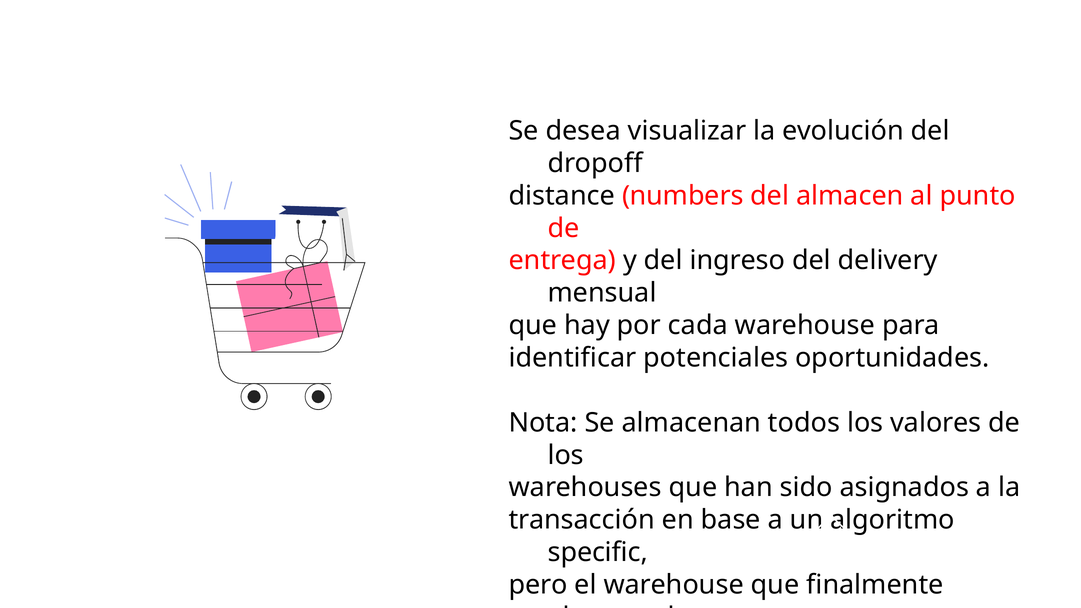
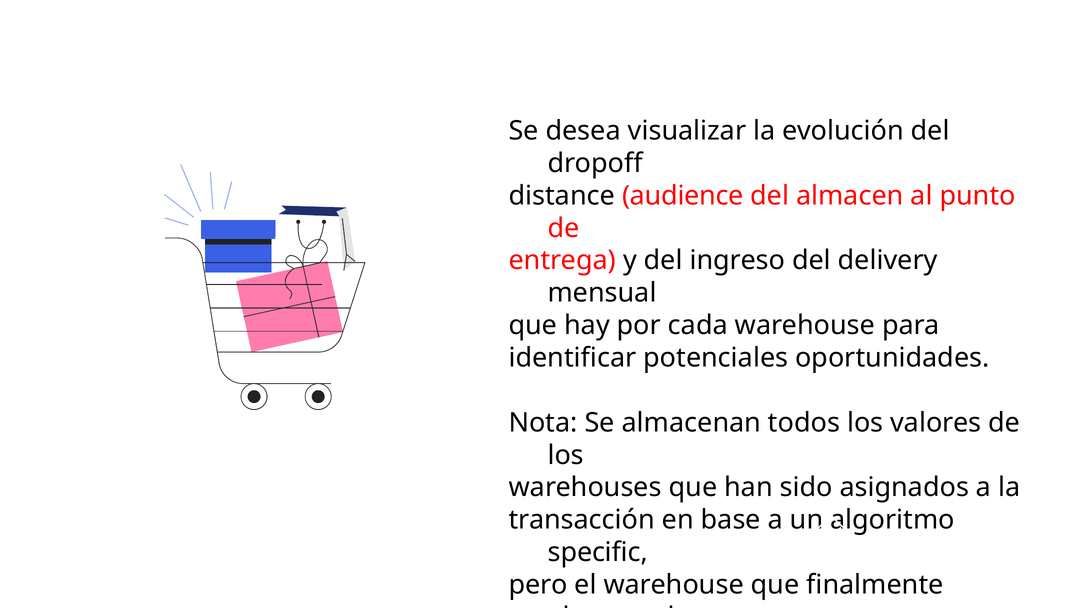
numbers: numbers -> audience (683, 196)
